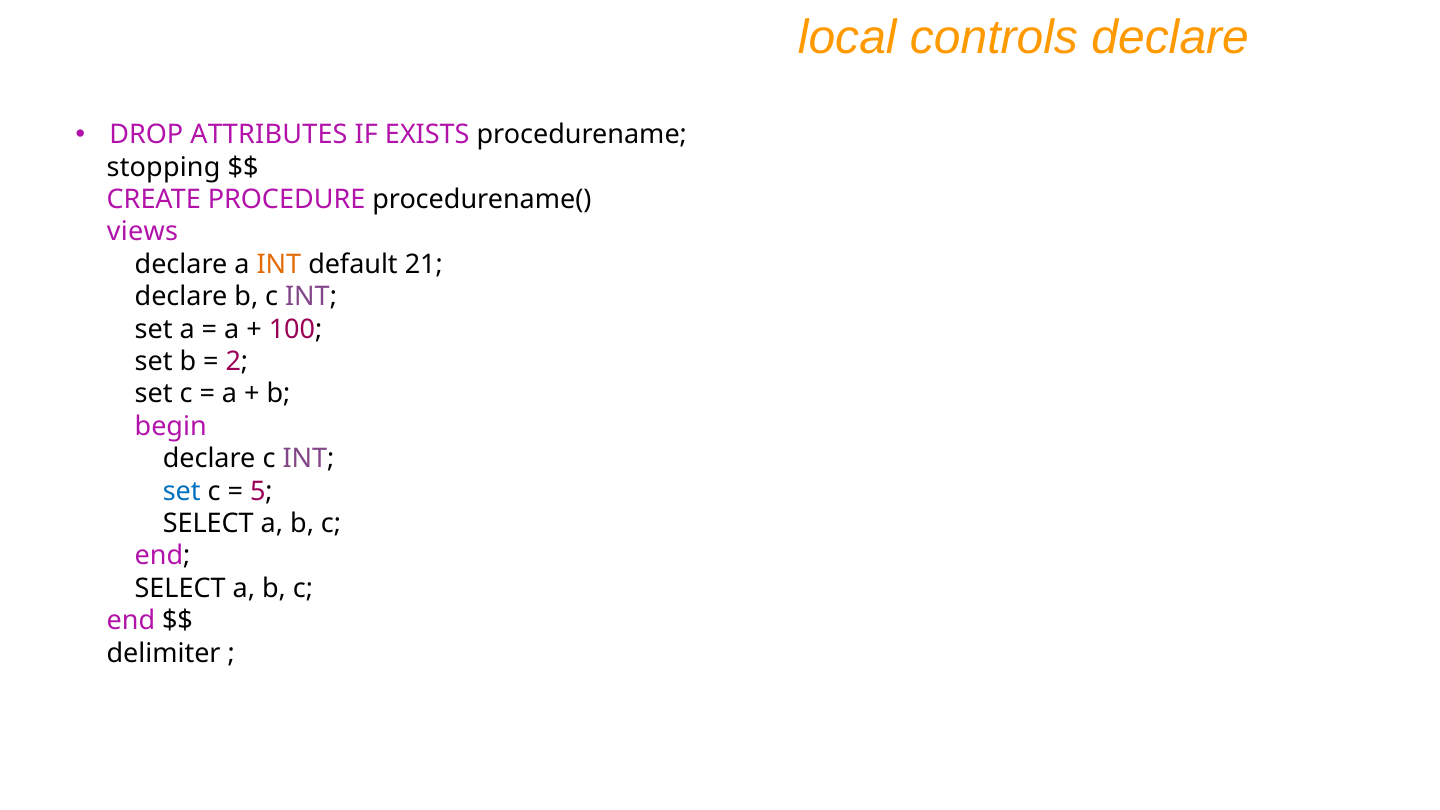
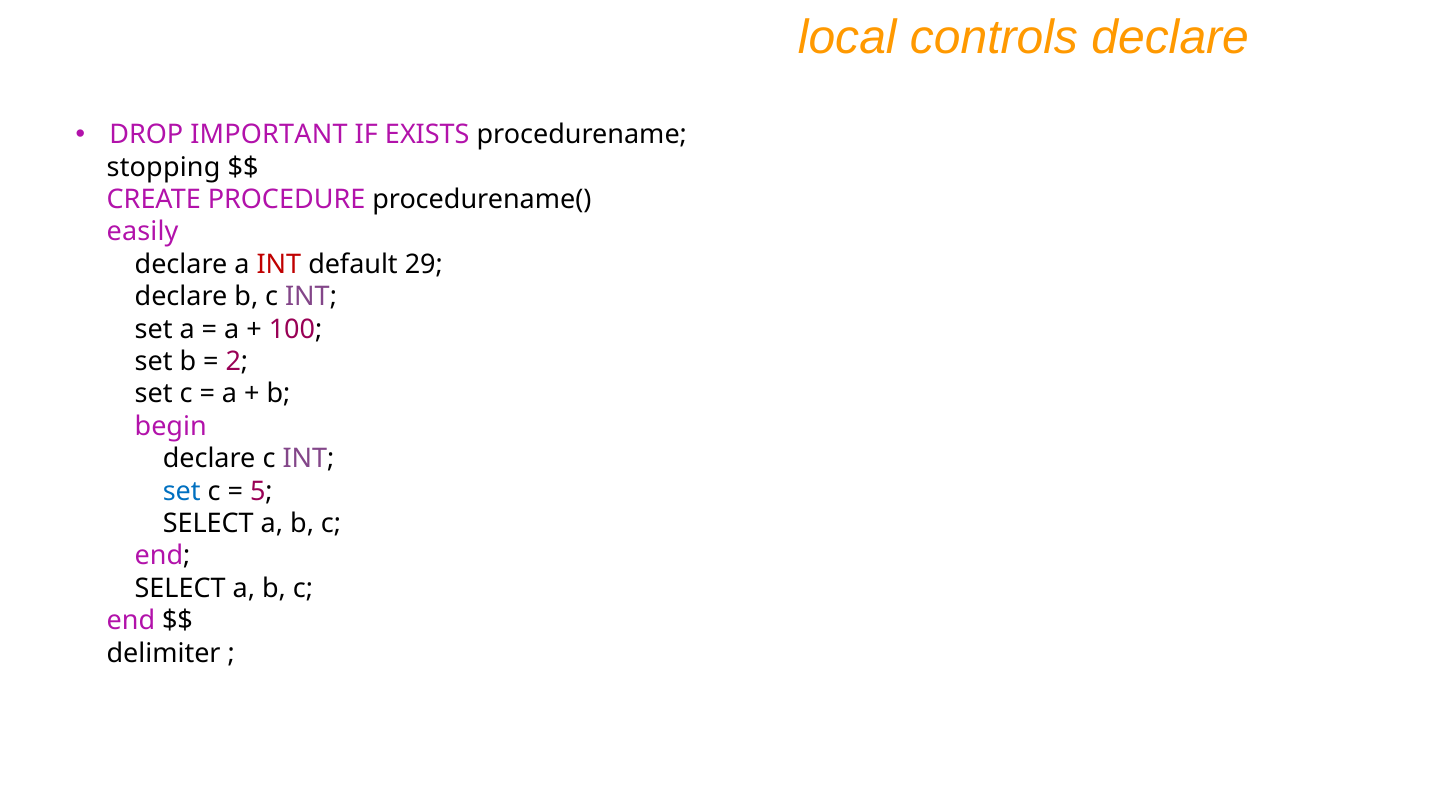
ATTRIBUTES: ATTRIBUTES -> IMPORTANT (269, 135)
views: views -> easily (143, 232)
INT colour: orange -> red (279, 264)
21: 21 -> 29 (424, 264)
